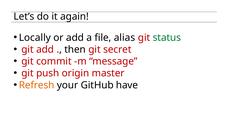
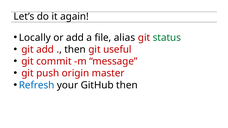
secret: secret -> useful (117, 49)
Refresh colour: orange -> blue (37, 85)
GitHub have: have -> then (127, 85)
